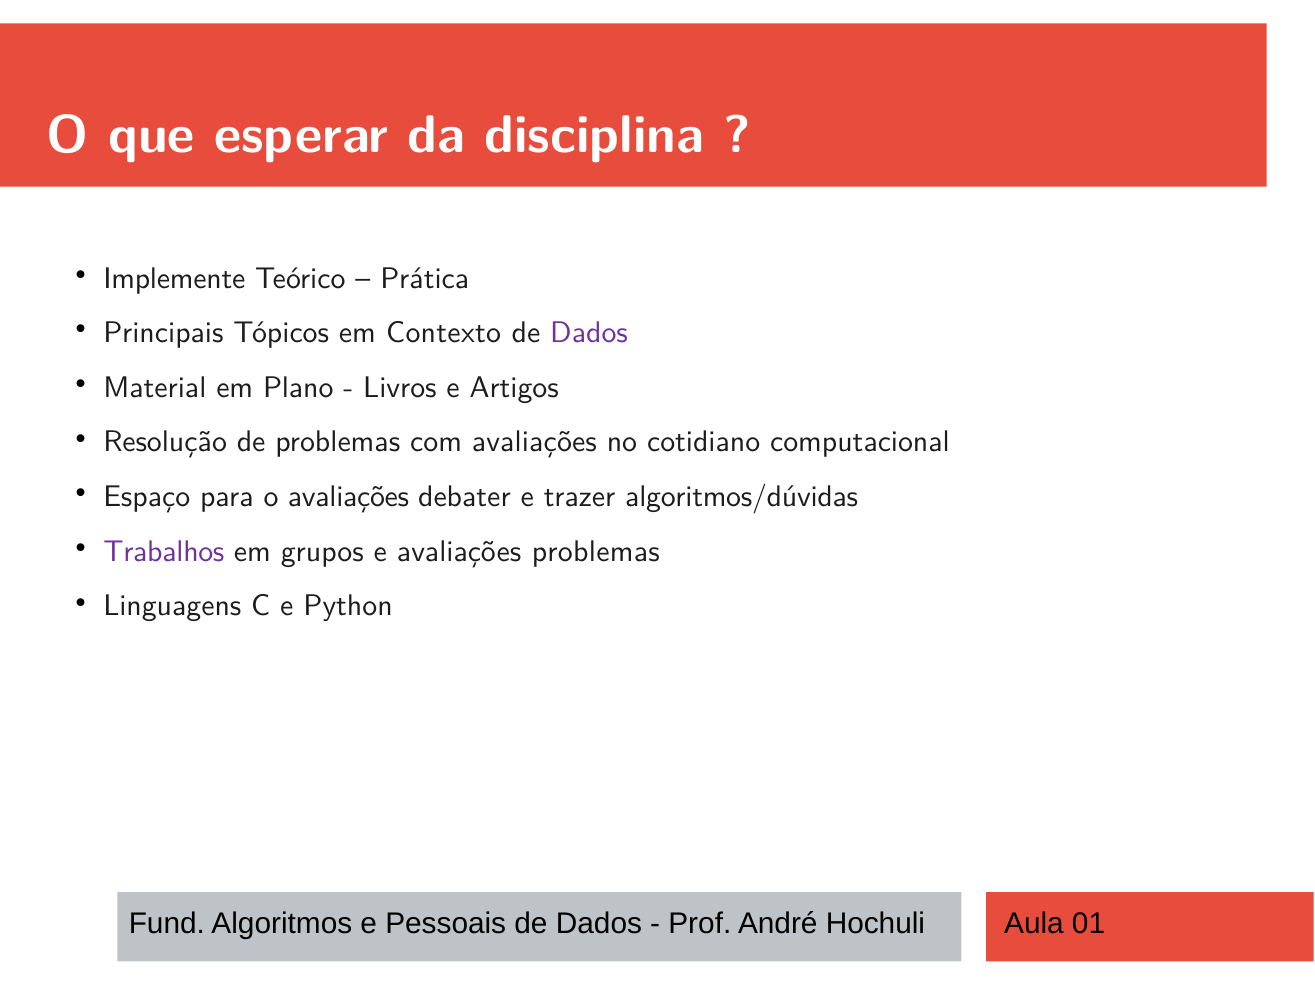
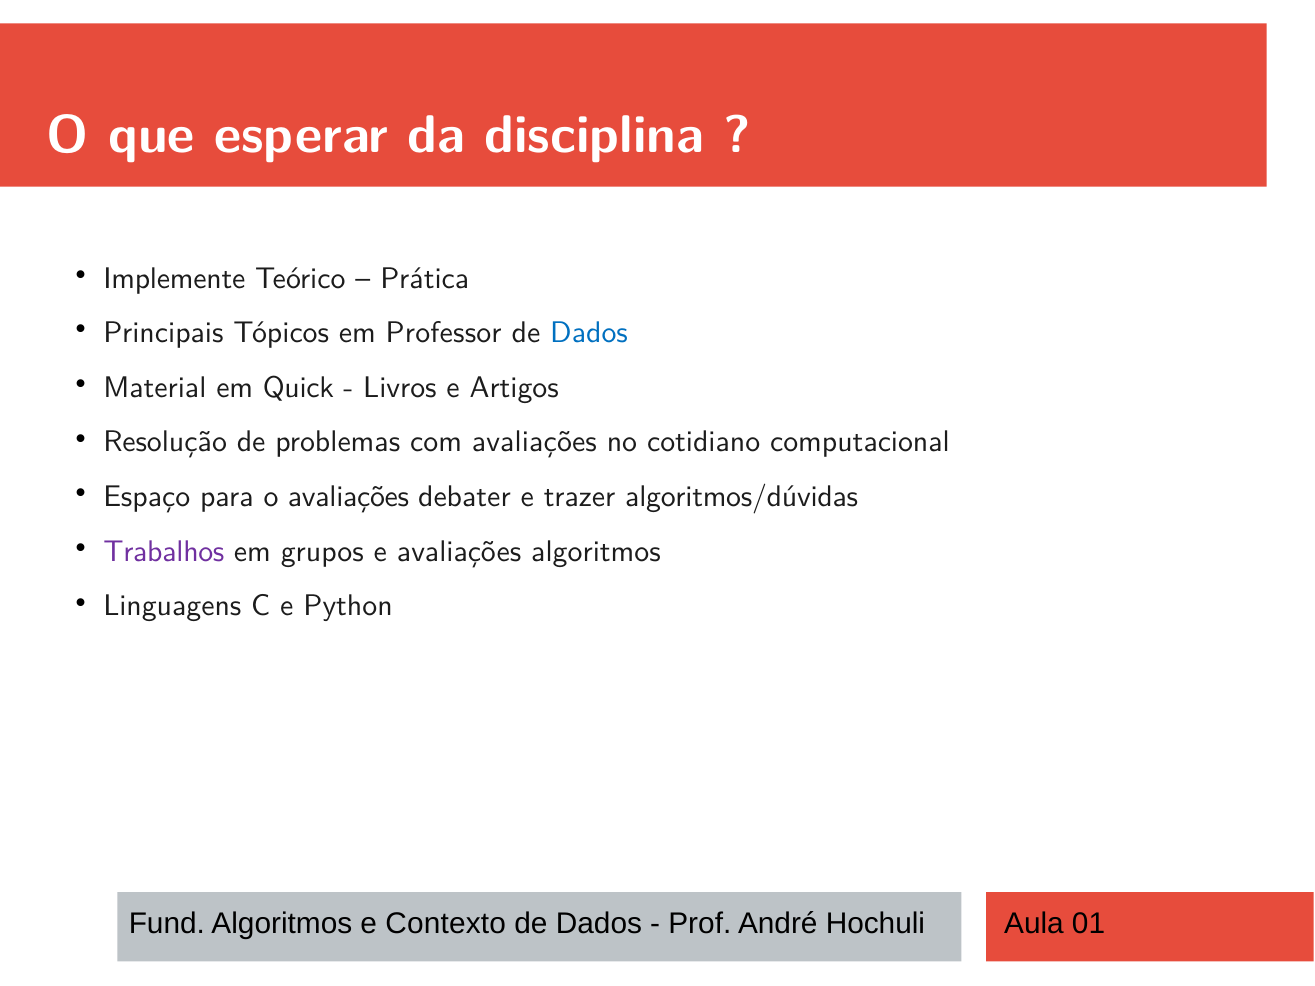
Contexto: Contexto -> Professor (444, 333)
Dados colour: purple -> blue (589, 333)
Plano: Plano -> Quick (298, 388)
avaliações problemas: problemas -> algoritmos (596, 552)
Pessoais: Pessoais -> Contexto (446, 924)
